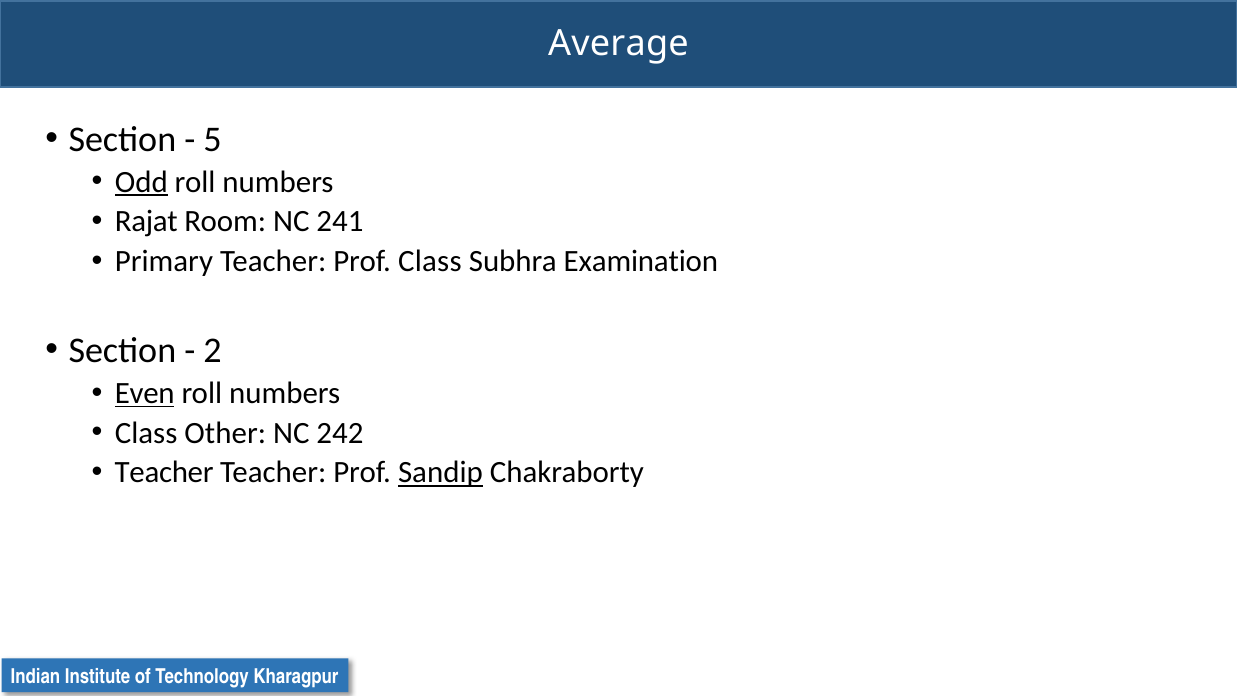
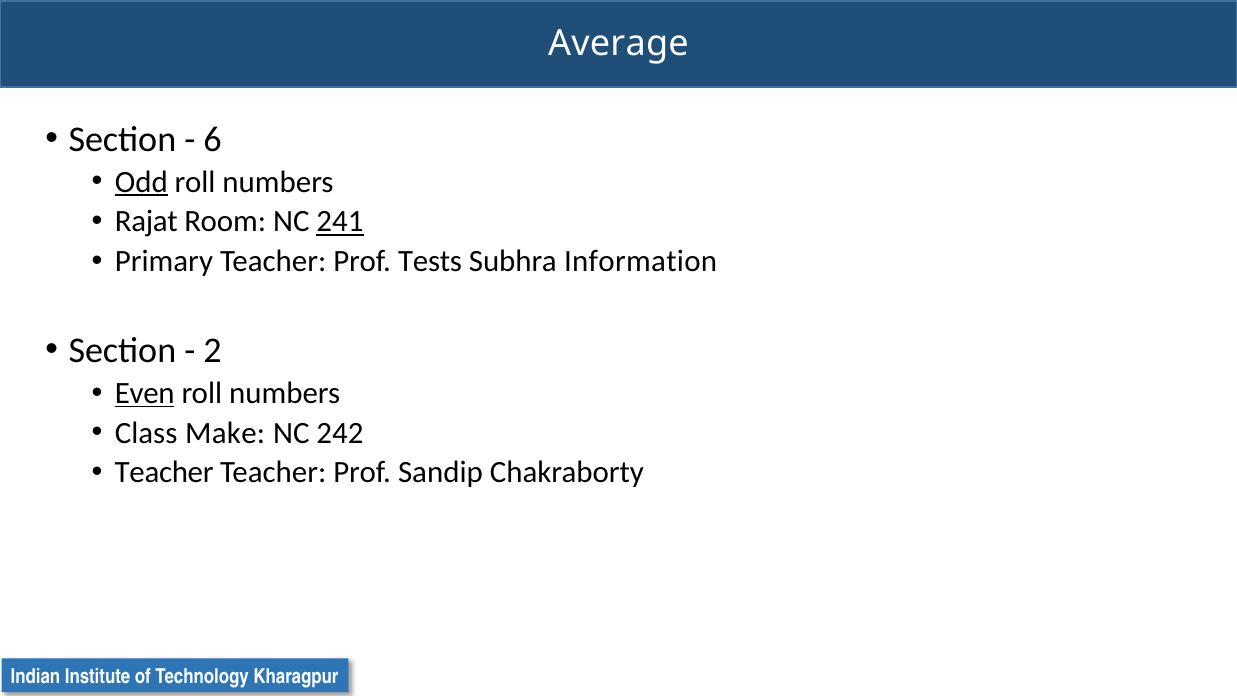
5: 5 -> 6 (213, 139)
241 underline: none -> present (340, 222)
Prof Class: Class -> Tests (430, 262)
Examination: Examination -> Information (641, 262)
Other: Other -> Make (225, 433)
Sandip underline: present -> none (440, 473)
